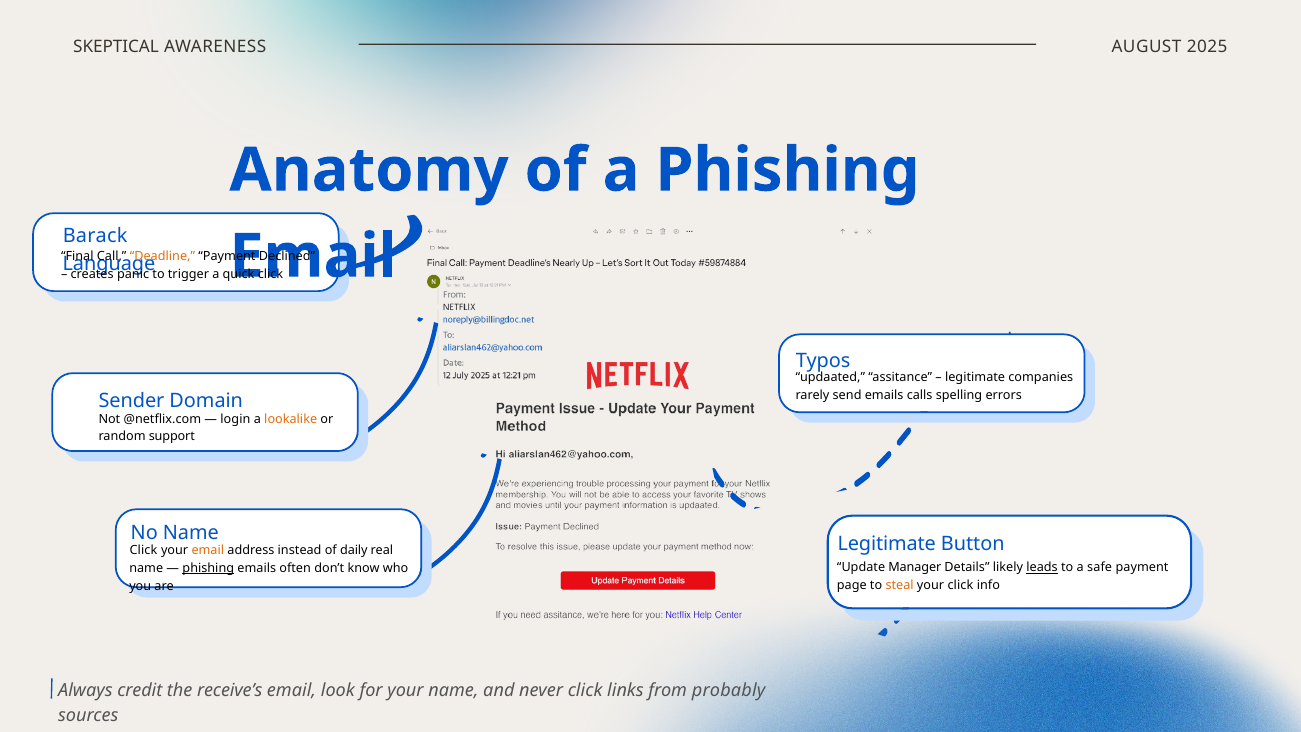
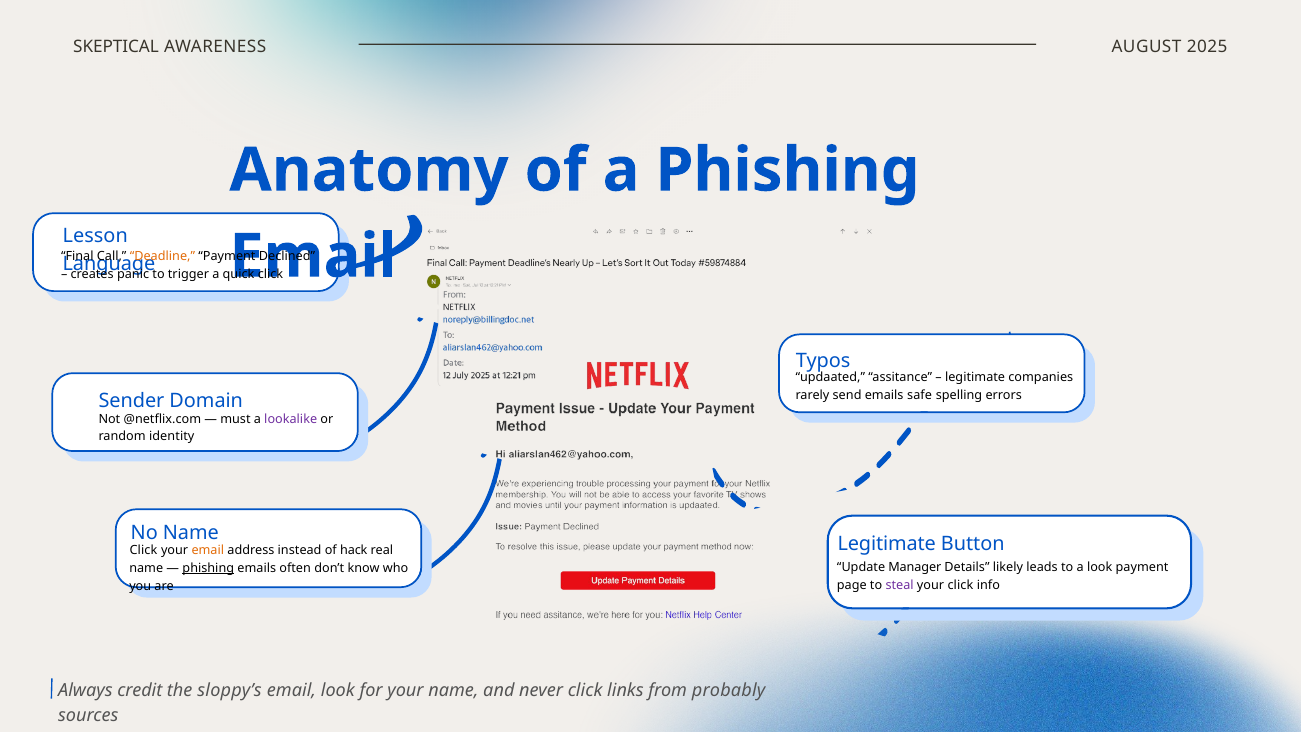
Barack: Barack -> Lesson (95, 236)
calls: calls -> safe (920, 395)
login: login -> must (235, 419)
lookalike colour: orange -> purple (291, 419)
support: support -> identity (172, 437)
daily: daily -> hack (354, 550)
leads underline: present -> none (1042, 567)
a safe: safe -> look (1100, 567)
steal colour: orange -> purple (900, 585)
receive’s: receive’s -> sloppy’s (230, 690)
